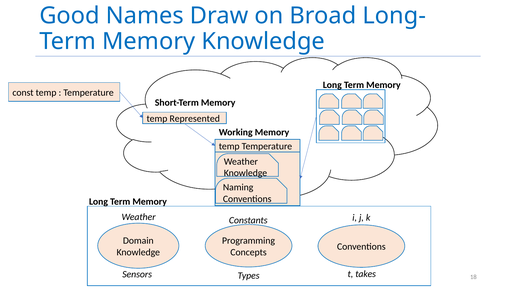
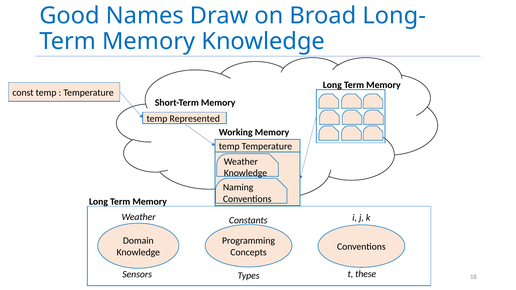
takes: takes -> these (366, 274)
